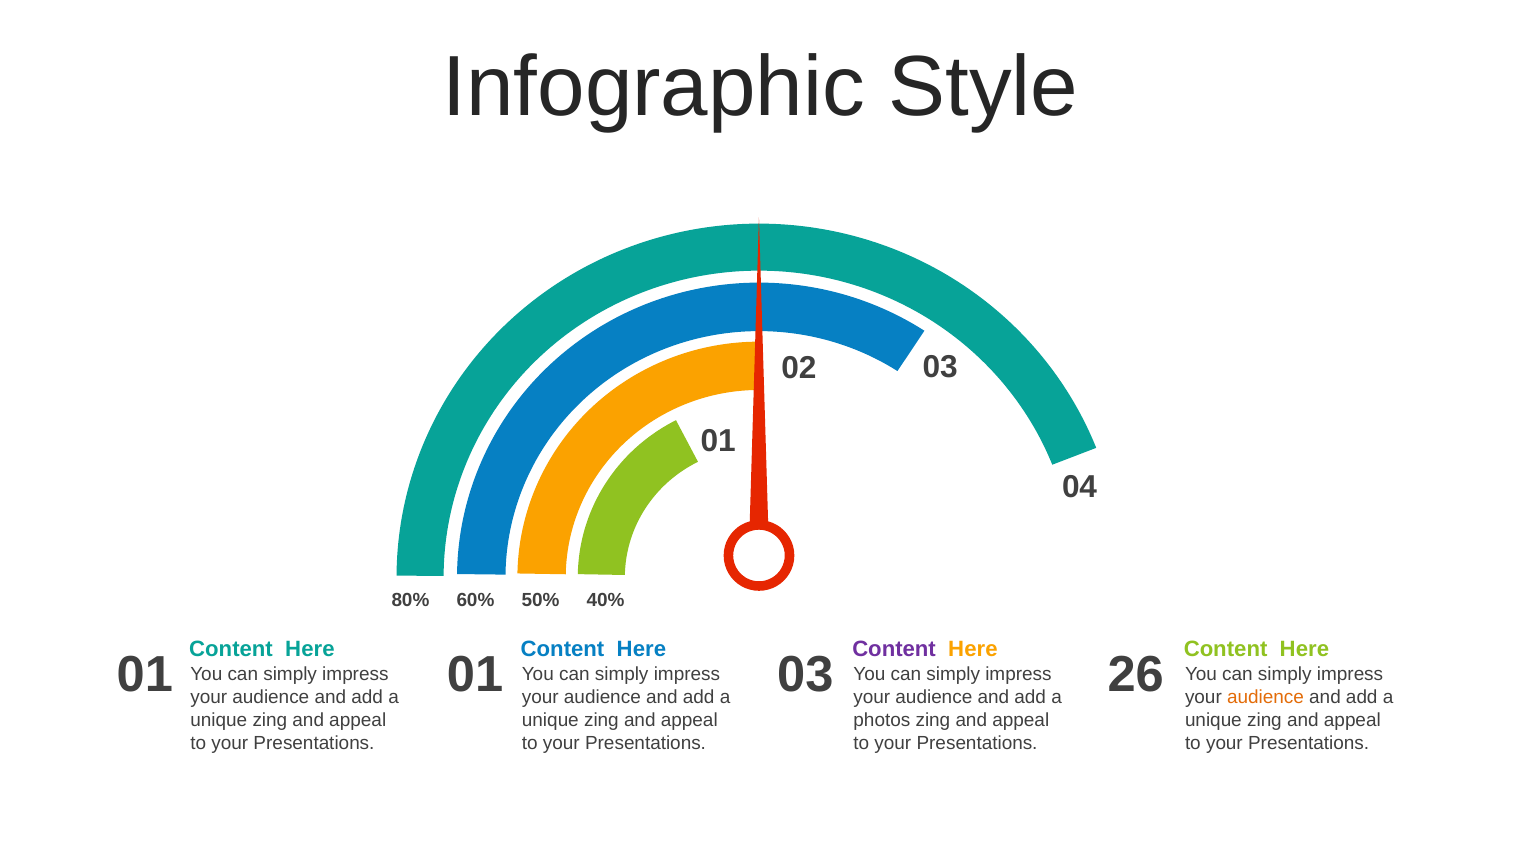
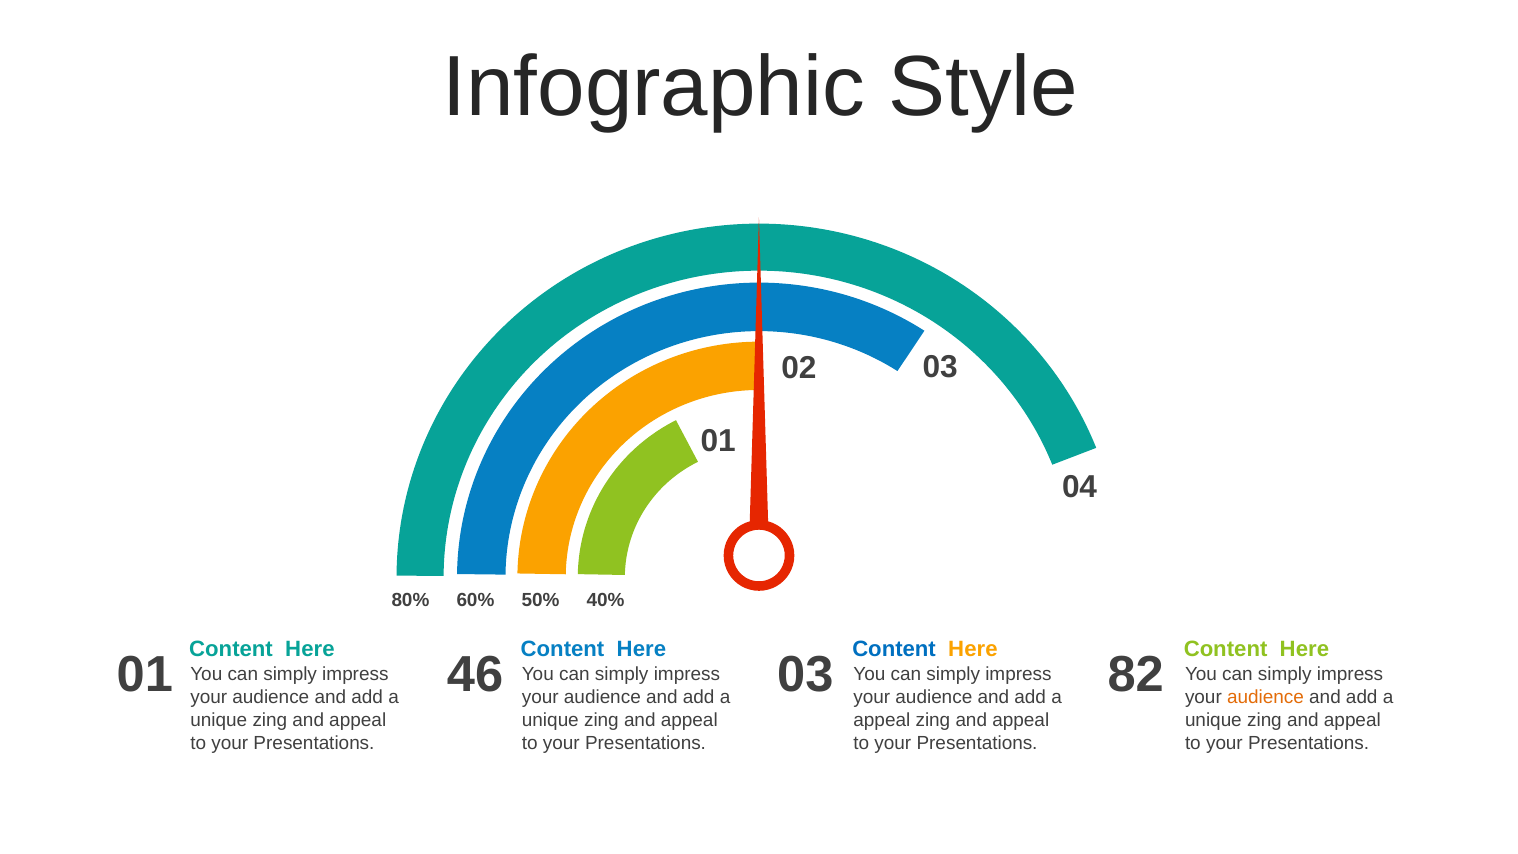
Content colour: purple -> blue (894, 649)
01 01: 01 -> 46 (475, 675)
26: 26 -> 82 (1136, 675)
photos: photos -> appeal (882, 720)
